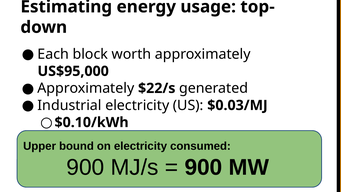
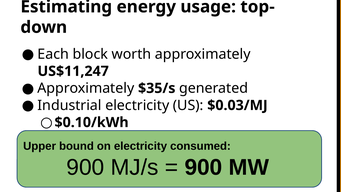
US$95,000: US$95,000 -> US$11,247 (73, 71)
$22/s: $22/s -> $35/s (157, 88)
